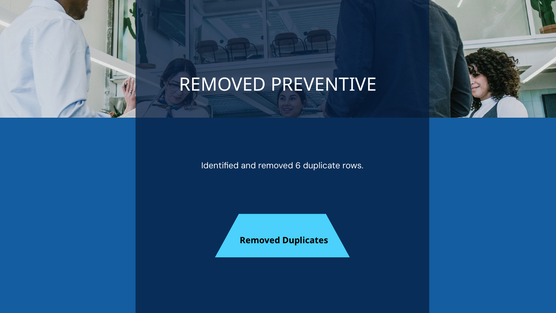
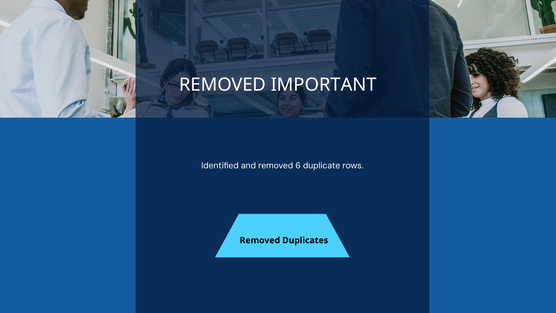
PREVENTIVE: PREVENTIVE -> IMPORTANT (324, 85)
